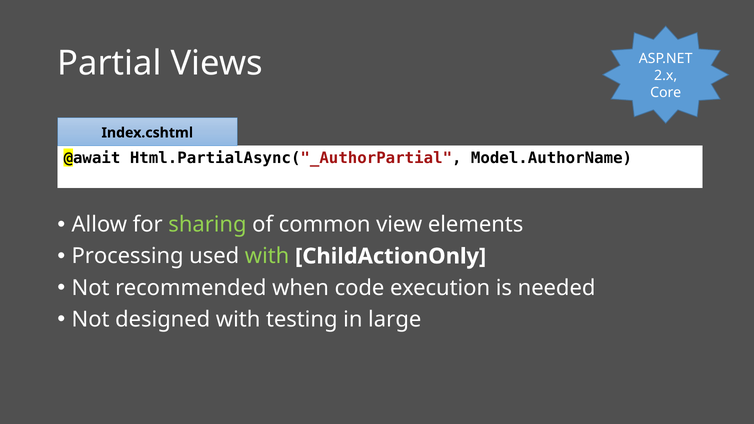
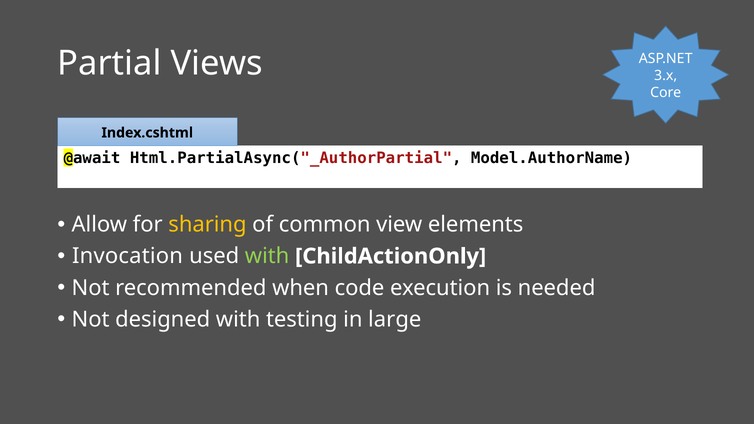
2.x: 2.x -> 3.x (666, 76)
sharing colour: light green -> yellow (207, 225)
Processing: Processing -> Invocation (127, 256)
